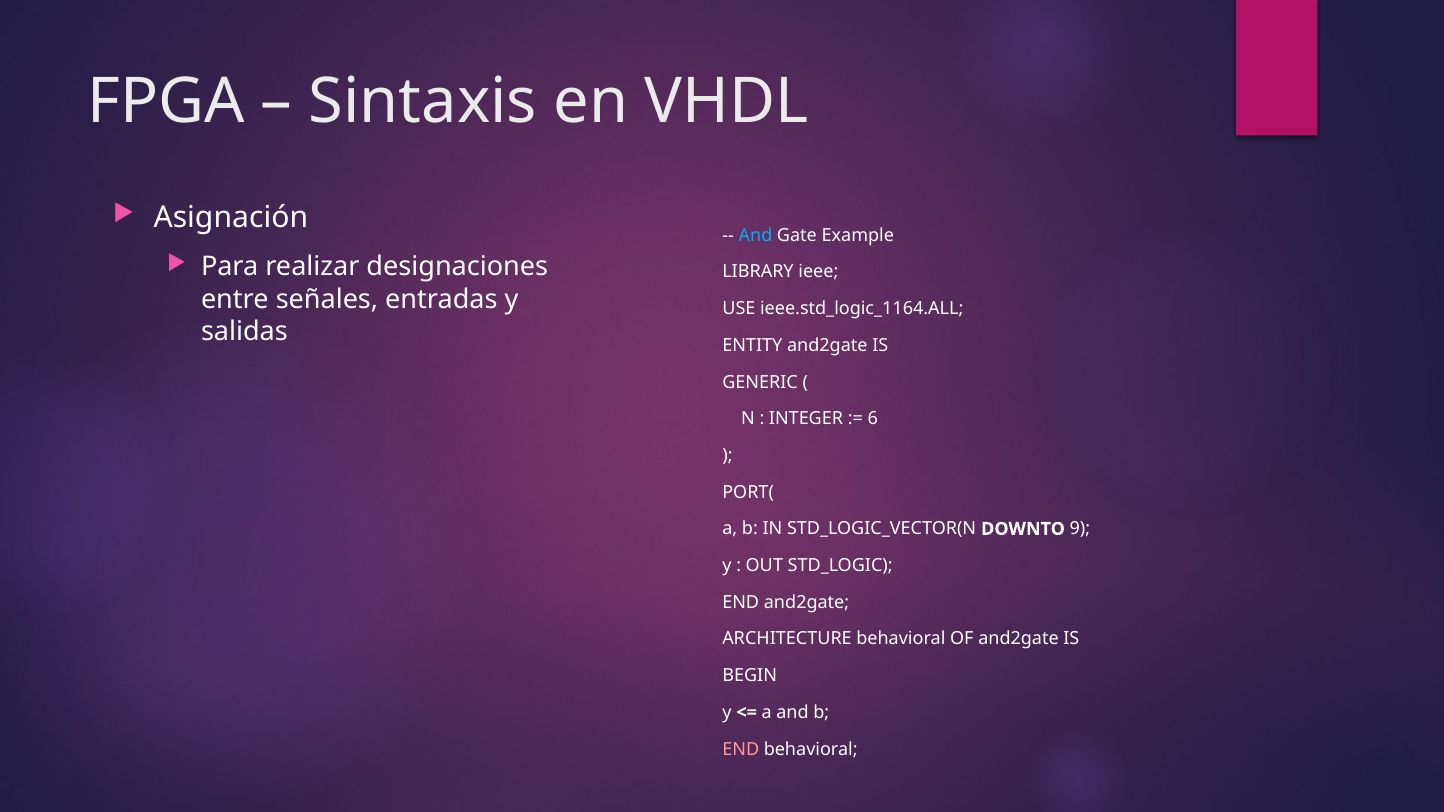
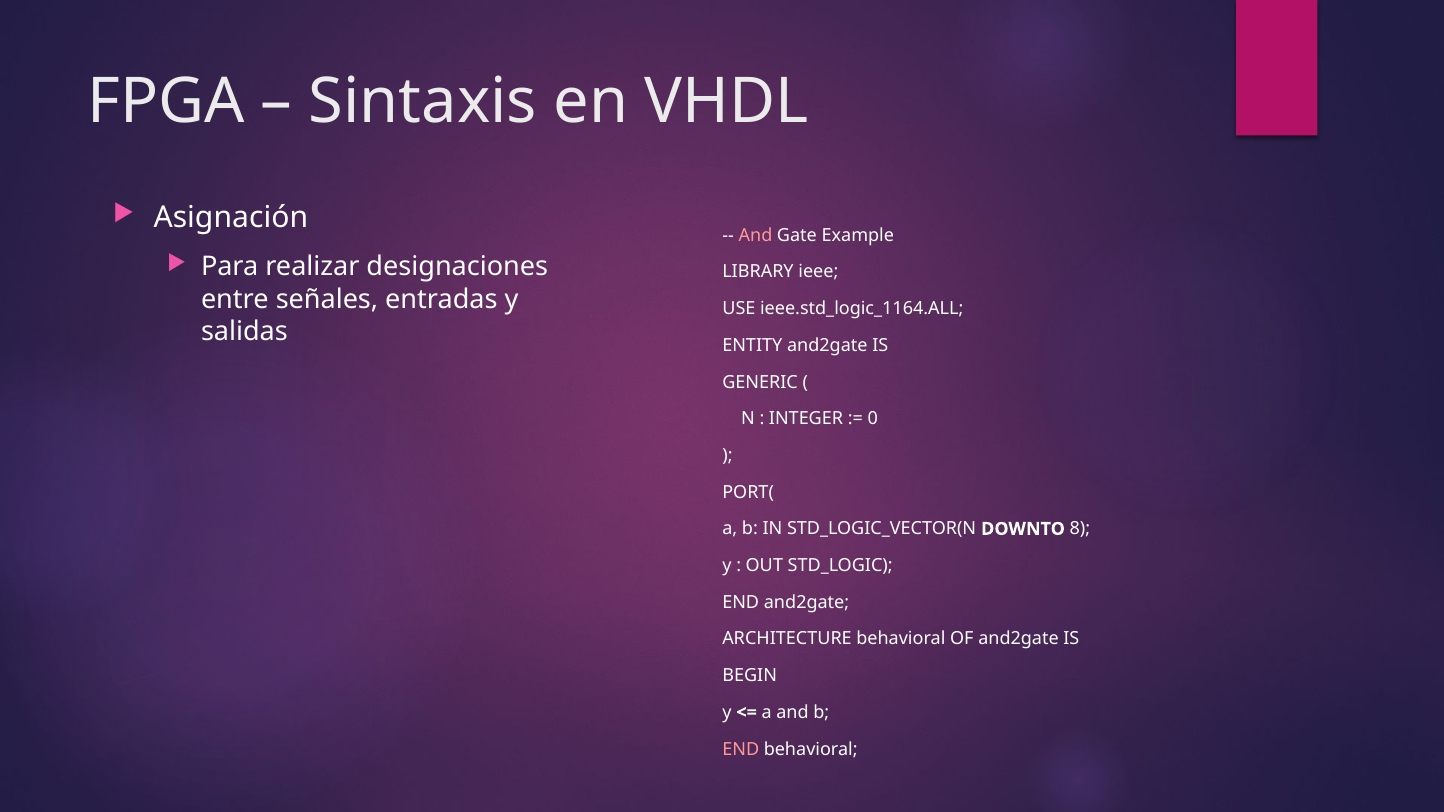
And colour: light blue -> pink (755, 235)
6: 6 -> 0 (873, 419)
9: 9 -> 8 (1080, 529)
